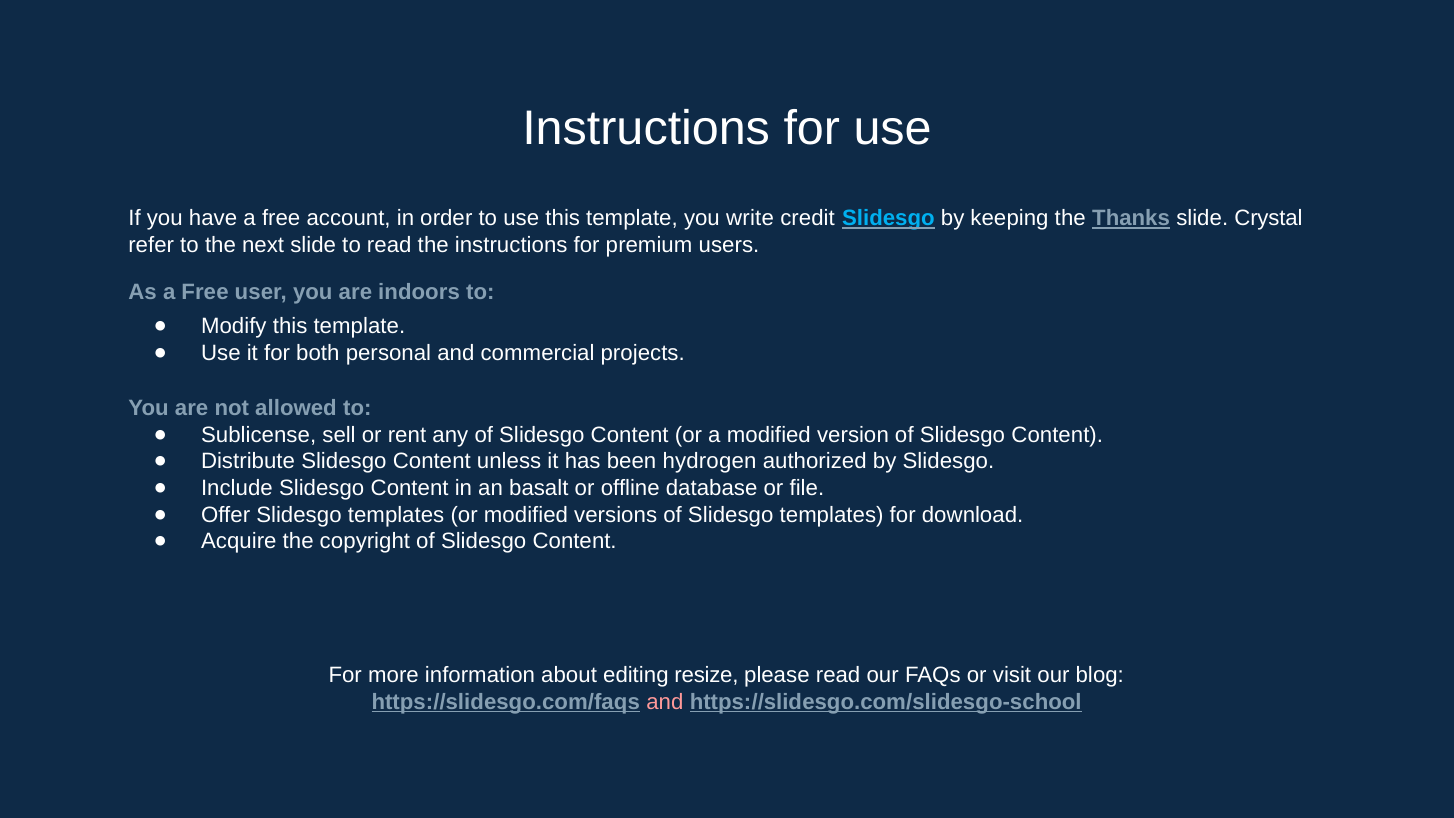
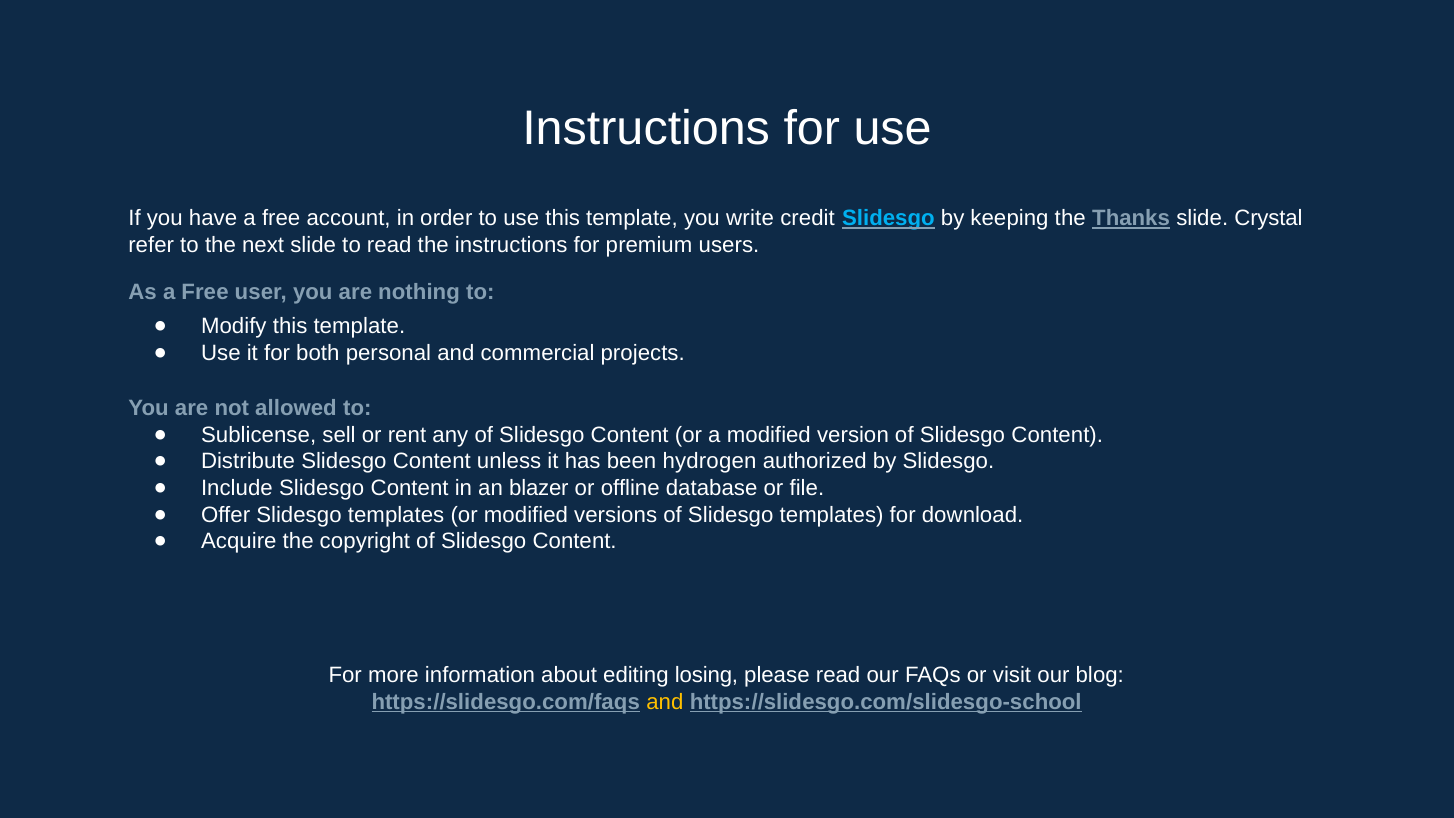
indoors: indoors -> nothing (419, 292)
basalt: basalt -> blazer (539, 488)
resize: resize -> losing (706, 675)
and colour: pink -> yellow (665, 702)
